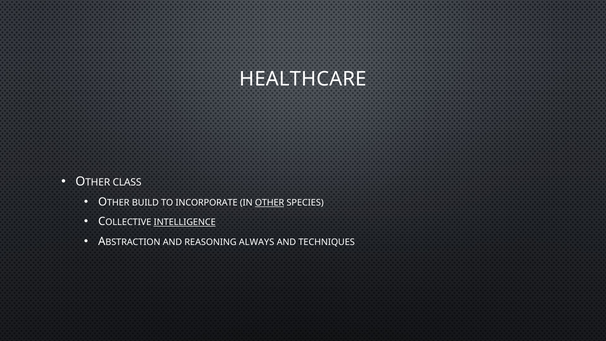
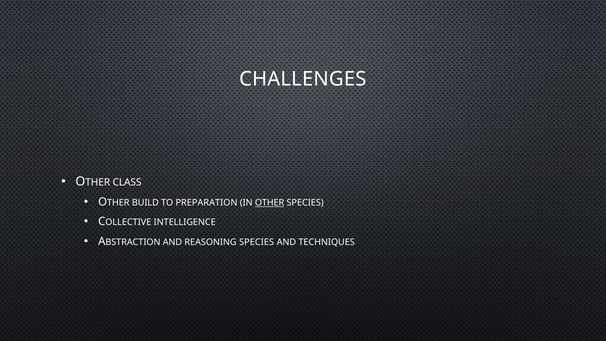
HEALTHCARE: HEALTHCARE -> CHALLENGES (303, 79)
INCORPORATE: INCORPORATE -> PREPARATION (206, 203)
INTELLIGENCE underline: present -> none (185, 222)
REASONING ALWAYS: ALWAYS -> SPECIES (257, 242)
